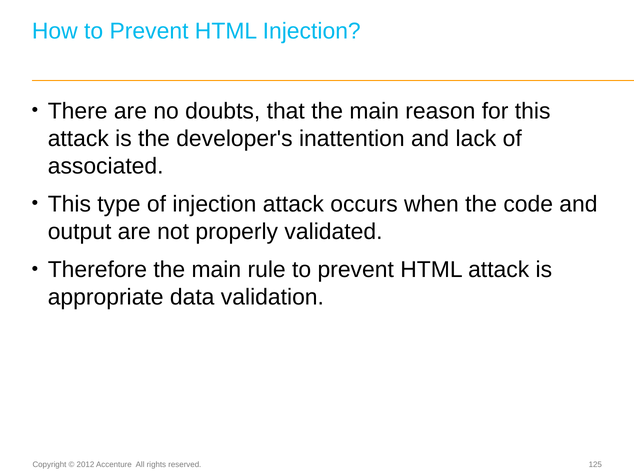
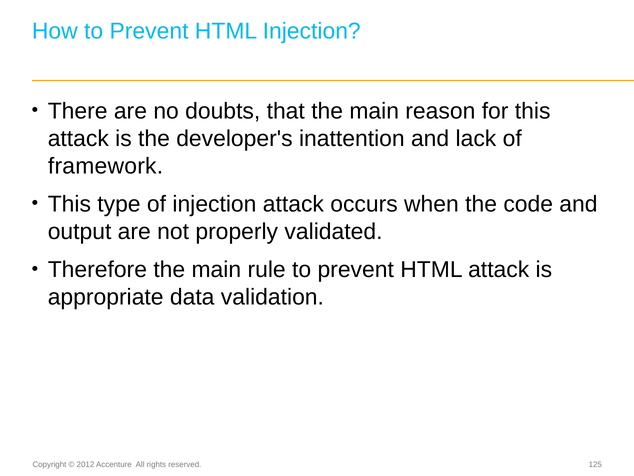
associated: associated -> framework (106, 166)
